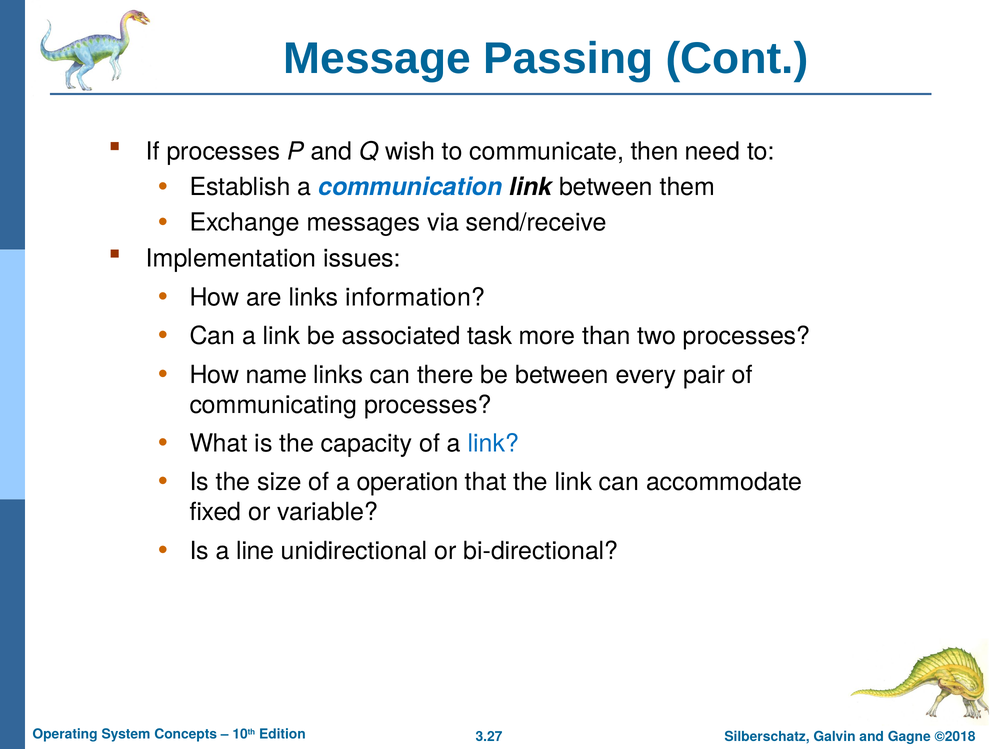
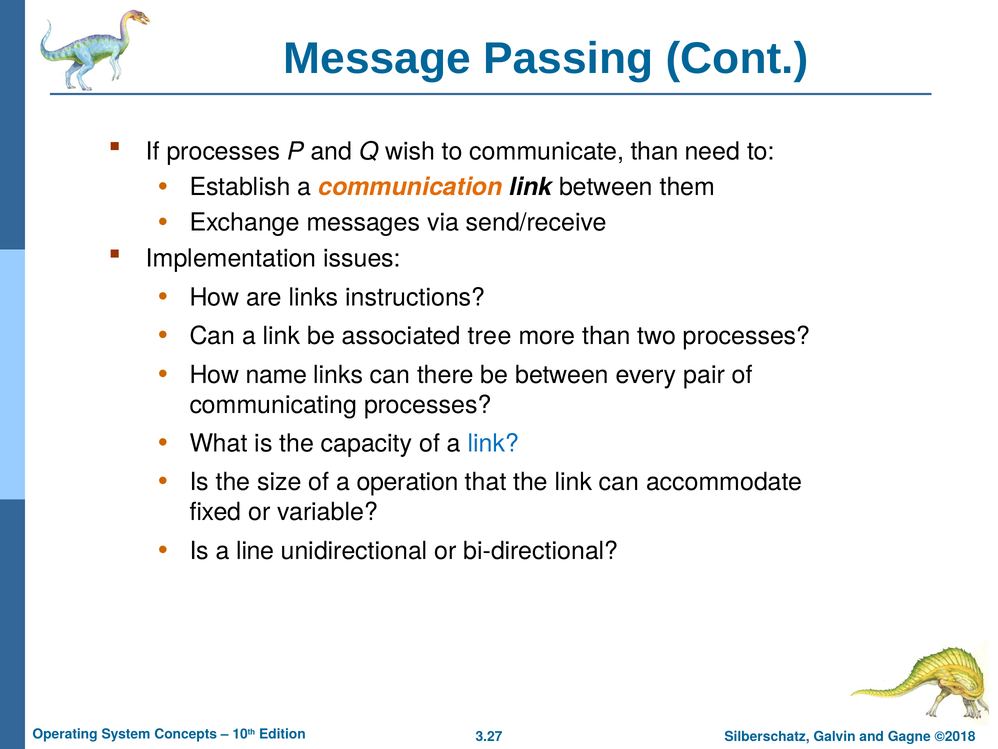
communicate then: then -> than (655, 151)
communication colour: blue -> orange (410, 187)
information: information -> instructions (415, 297)
task: task -> tree (490, 336)
